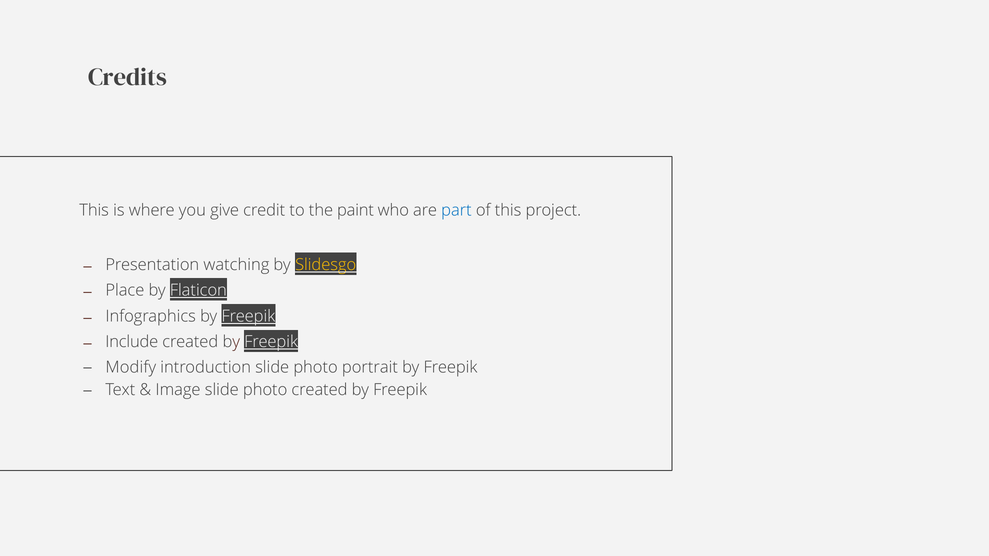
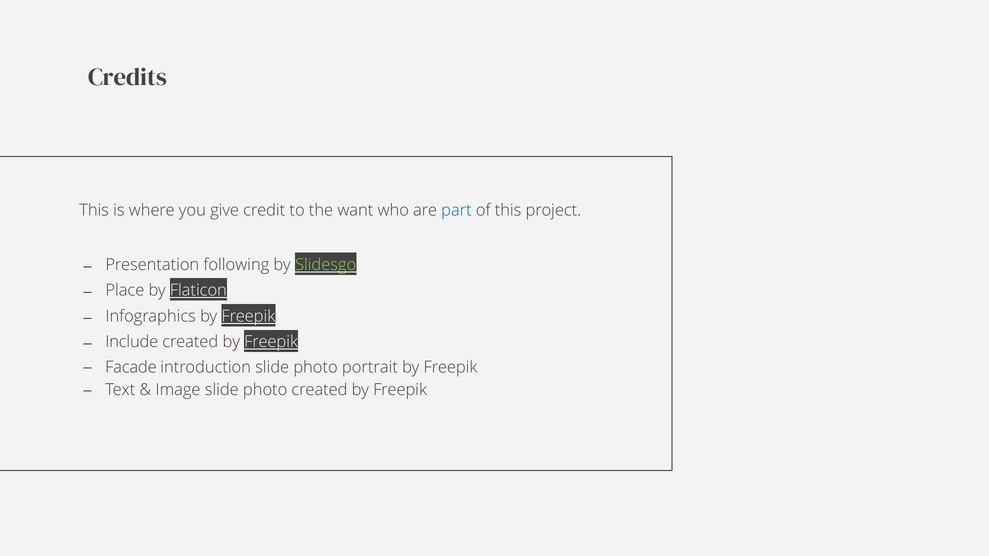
paint: paint -> want (355, 211)
watching: watching -> following (236, 265)
Slidesgo colour: yellow -> light green (326, 265)
Modify: Modify -> Facade (131, 368)
